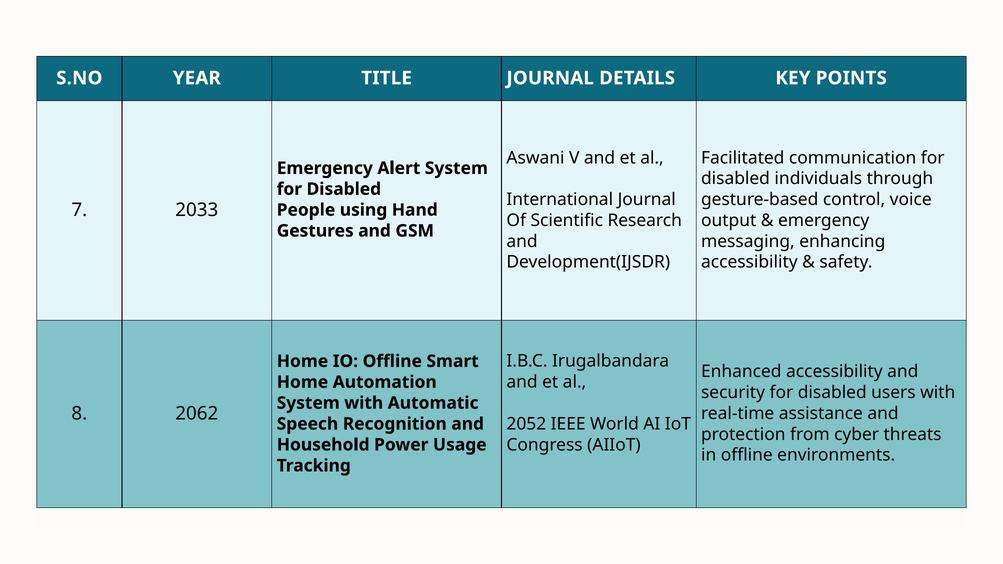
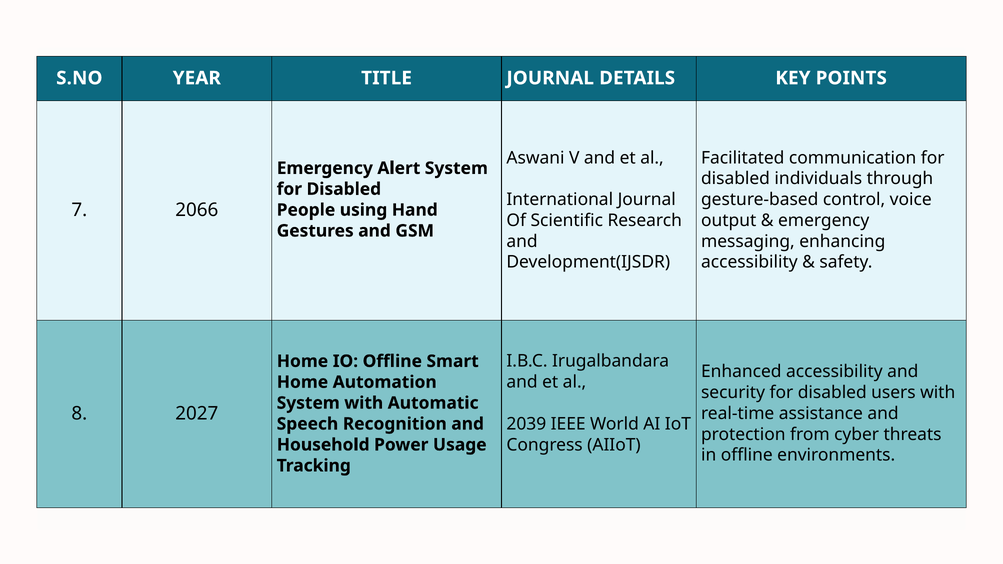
2033: 2033 -> 2066 (197, 210)
2062: 2062 -> 2027 (197, 414)
2052: 2052 -> 2039 (526, 424)
